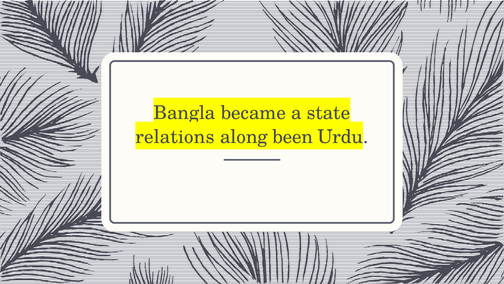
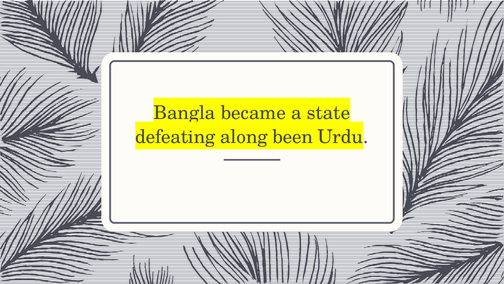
relations: relations -> defeating (175, 137)
